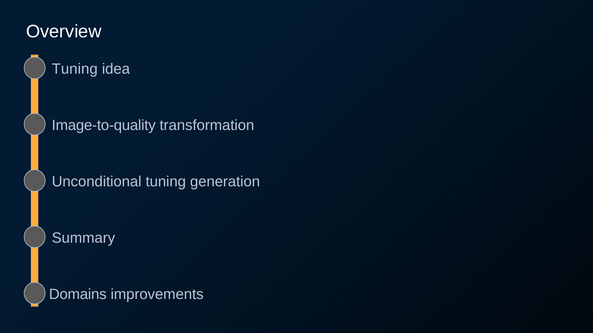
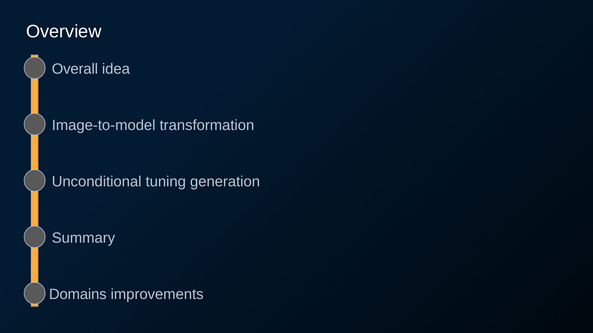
Tuning: Tuning -> Overall (75, 69)
Image-to-quality: Image-to-quality -> Image-to-model (104, 125)
